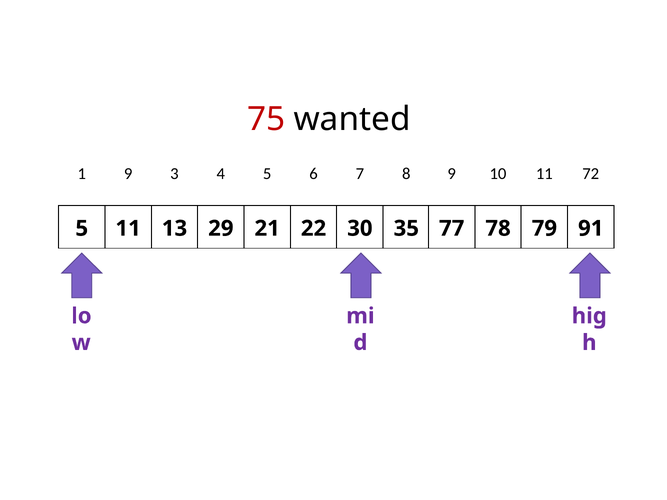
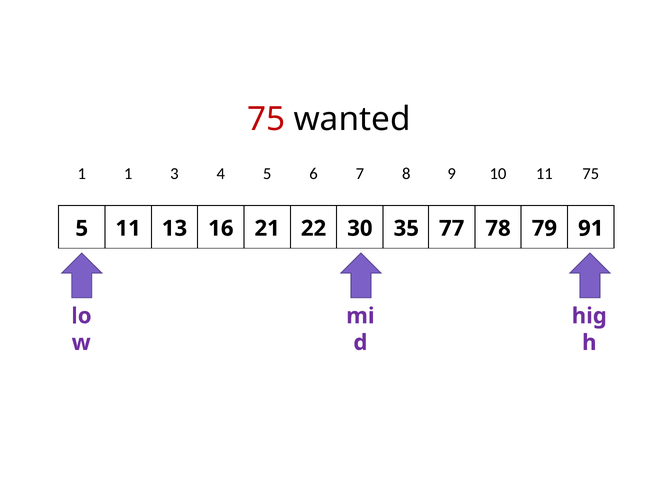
1 9: 9 -> 1 (128, 174)
11 72: 72 -> 75 (591, 174)
29: 29 -> 16 (221, 229)
